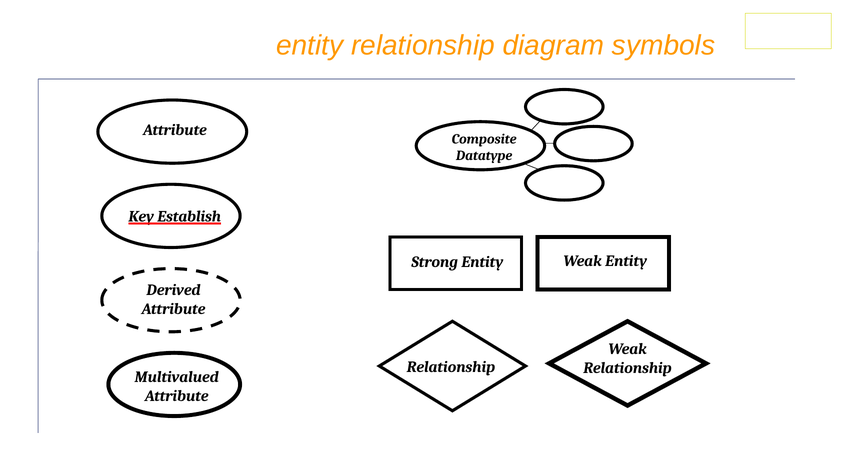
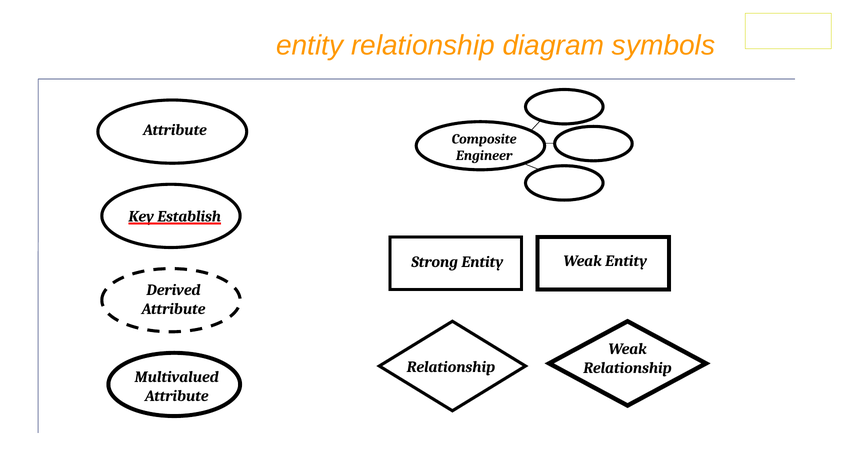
Datatype: Datatype -> Engineer (484, 156)
